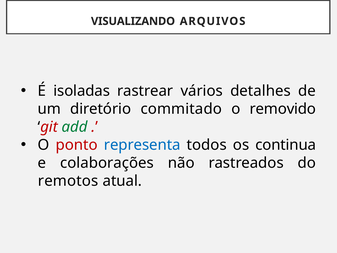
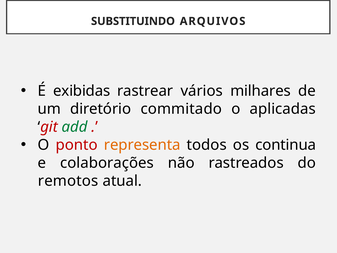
VISUALIZANDO: VISUALIZANDO -> SUBSTITUINDO (133, 21)
isoladas: isoladas -> exibidas (82, 91)
detalhes: detalhes -> milhares (261, 91)
removido: removido -> aplicadas (283, 109)
representa colour: blue -> orange (142, 145)
